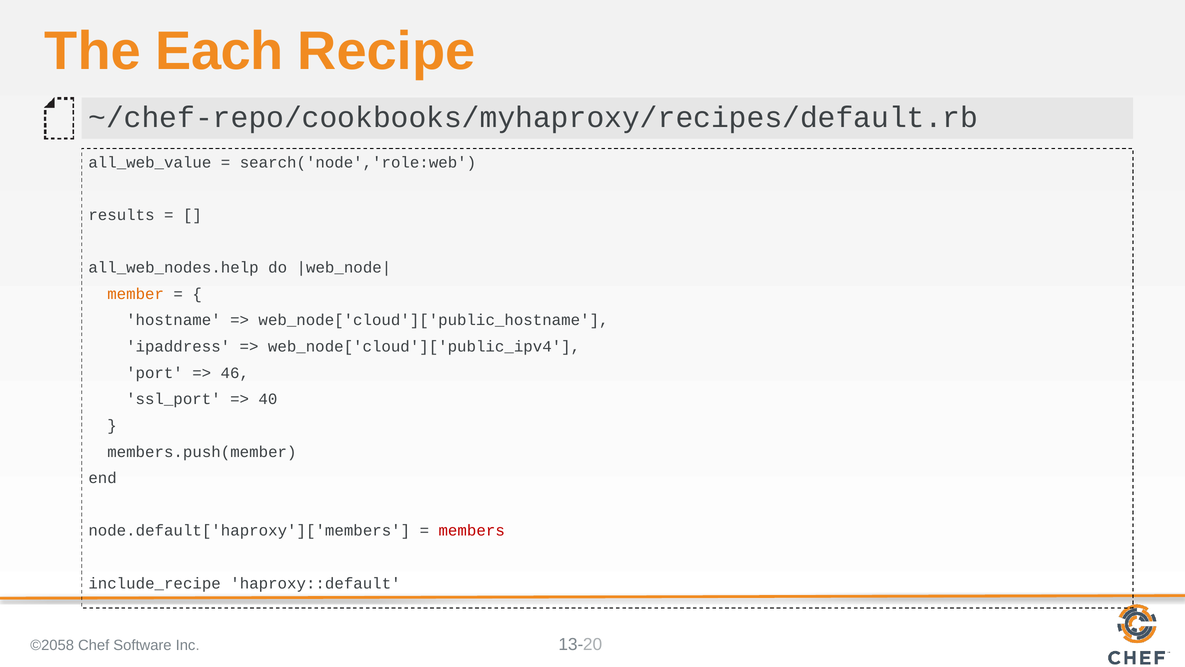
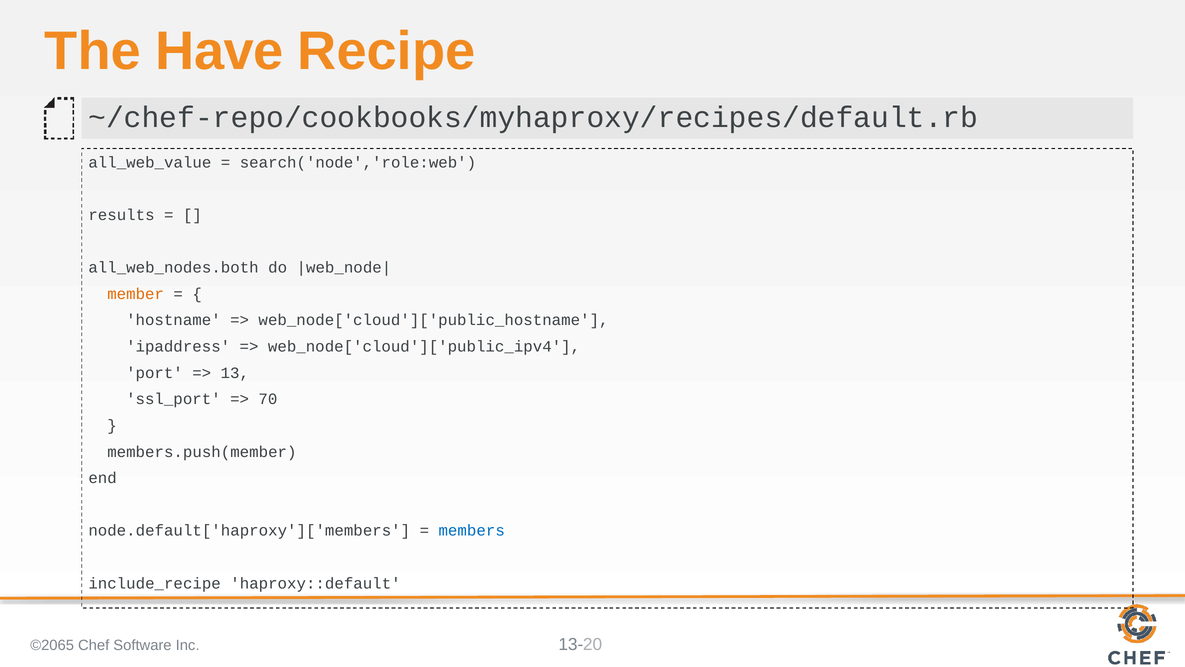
Each: Each -> Have (219, 51)
all_web_nodes.help: all_web_nodes.help -> all_web_nodes.both (174, 267)
46: 46 -> 13 (235, 373)
40: 40 -> 70 (268, 399)
members colour: red -> blue (472, 530)
©2058: ©2058 -> ©2065 (52, 645)
